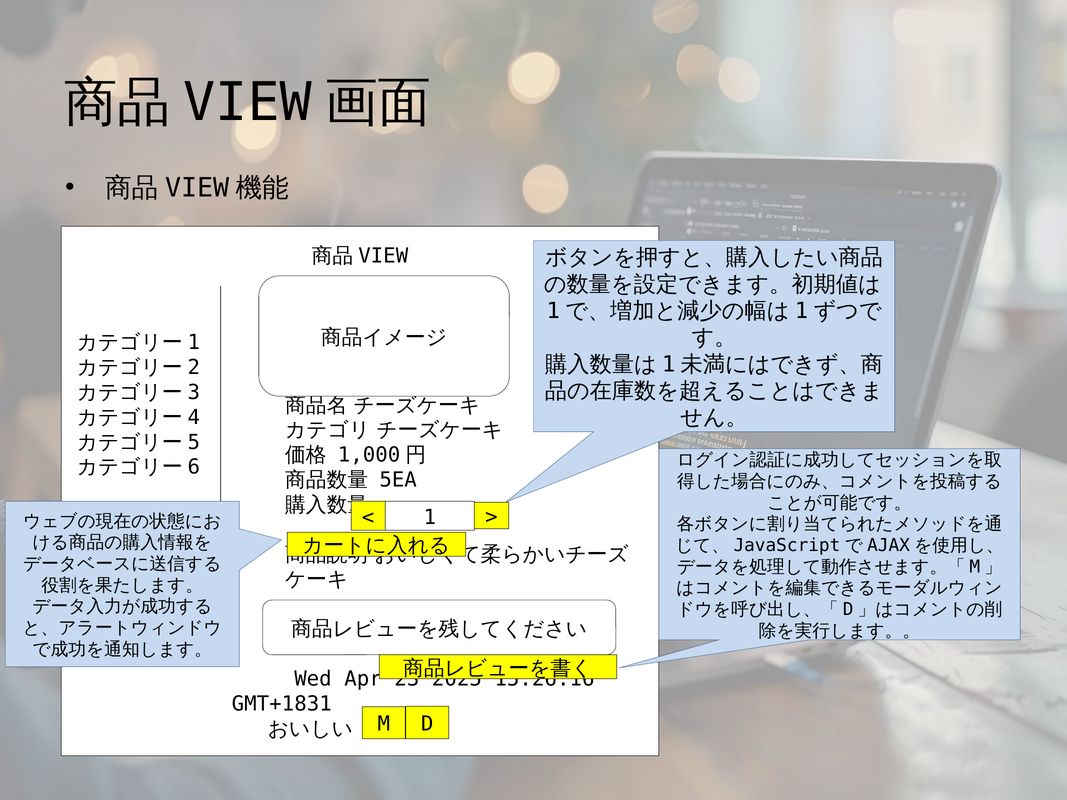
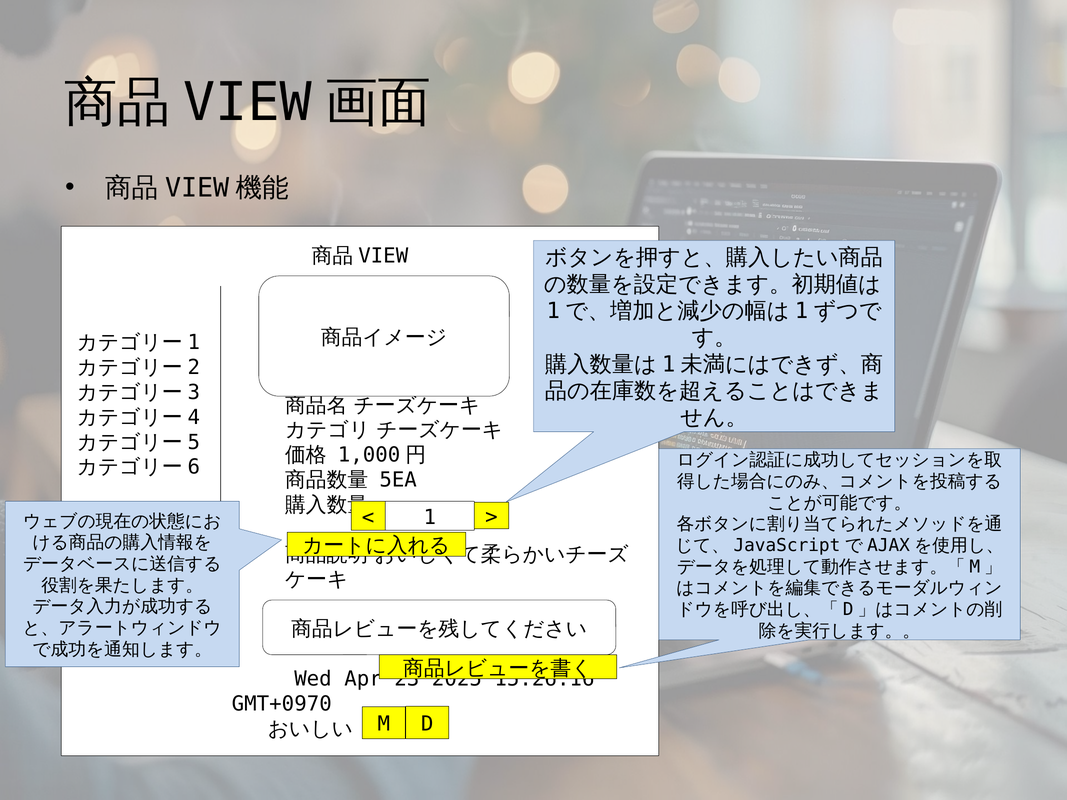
GMT+1831: GMT+1831 -> GMT+0970 (282, 704)
